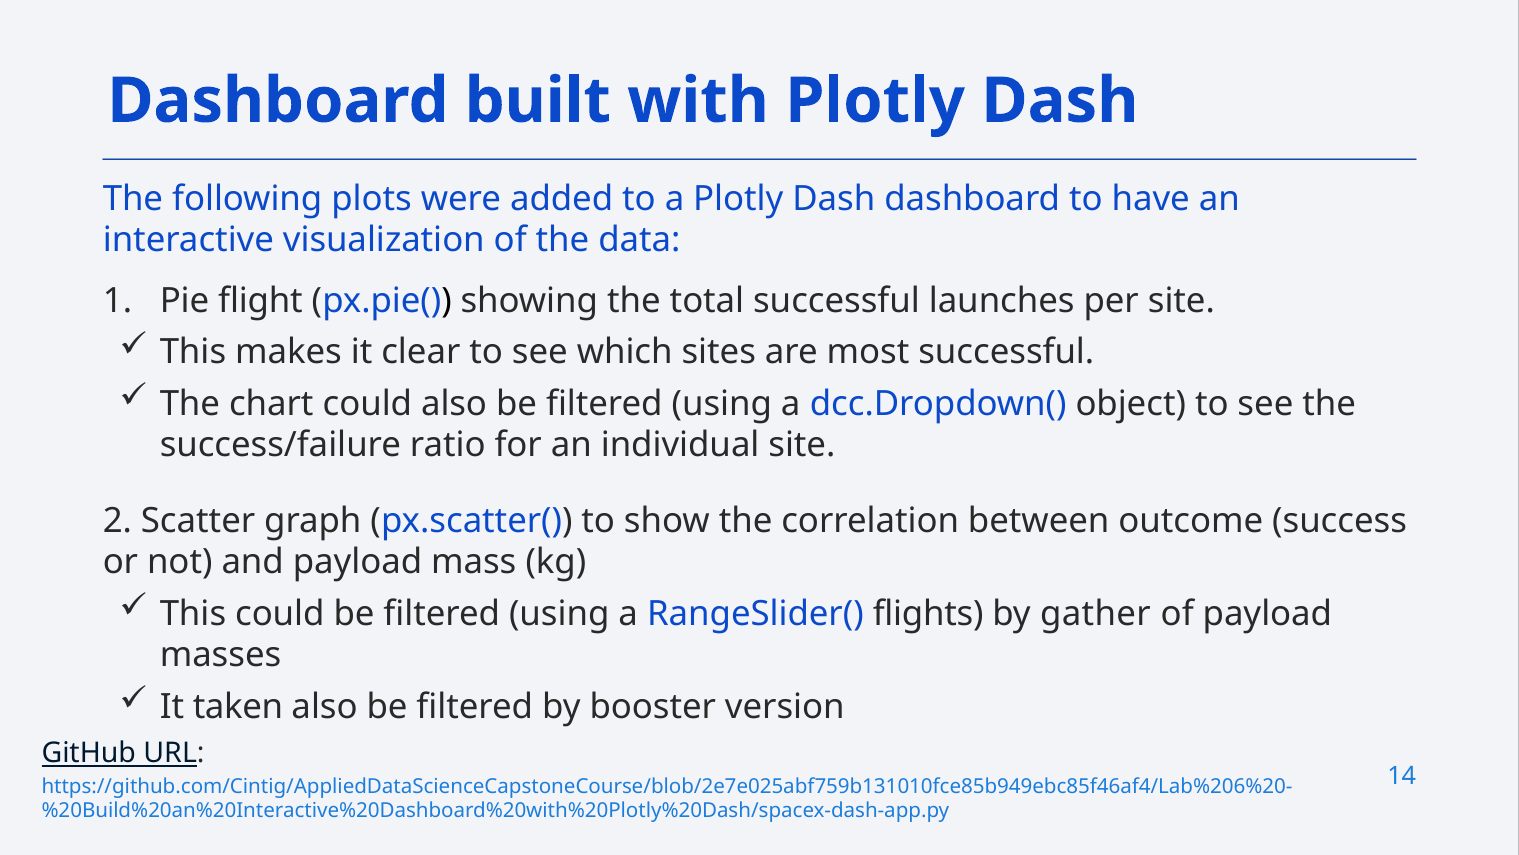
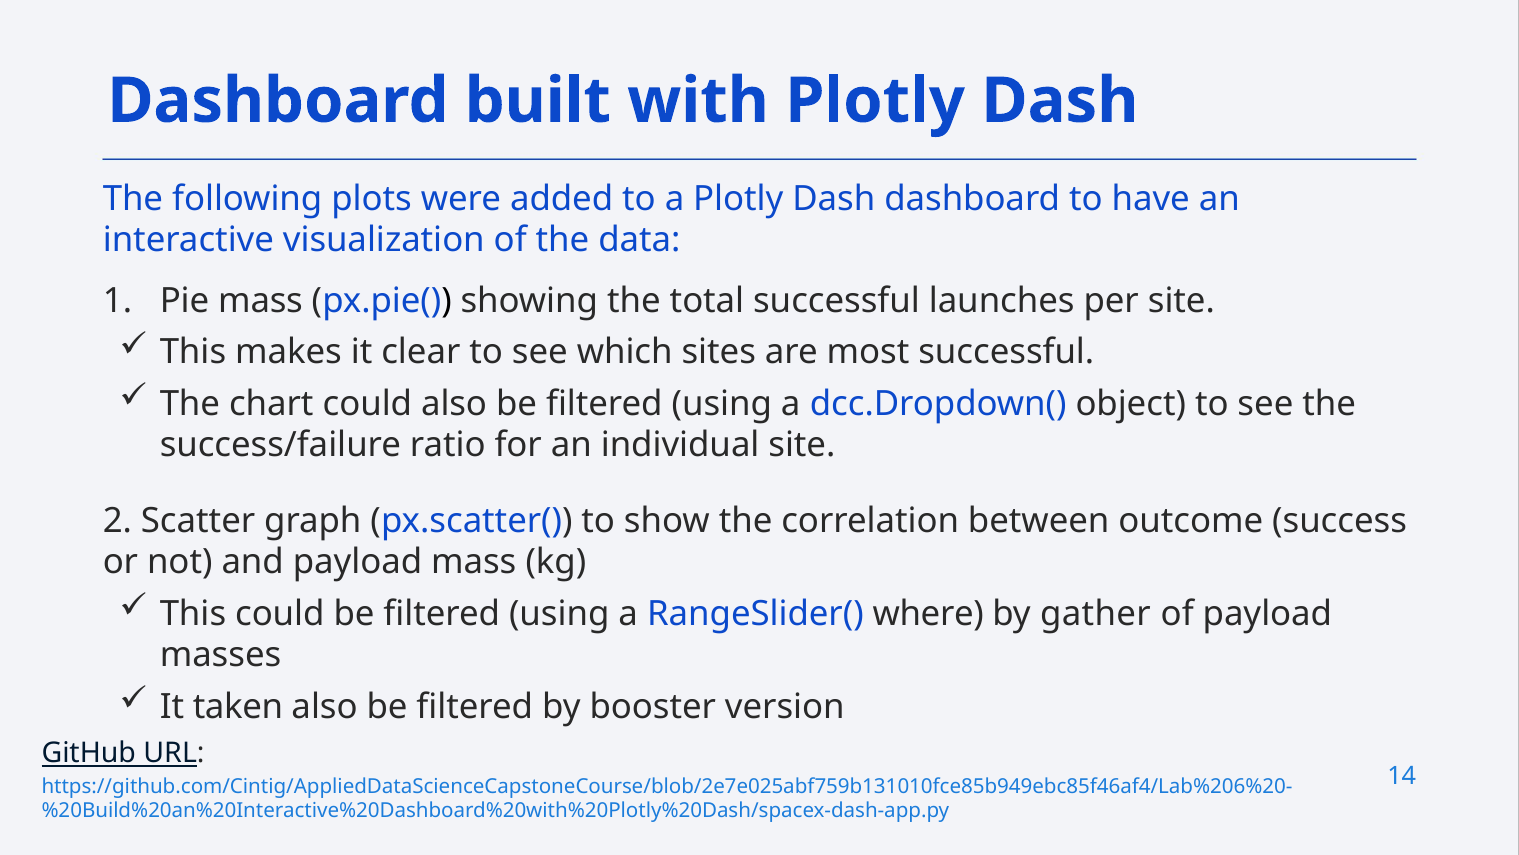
Pie flight: flight -> mass (261, 301)
flights: flights -> where (928, 613)
